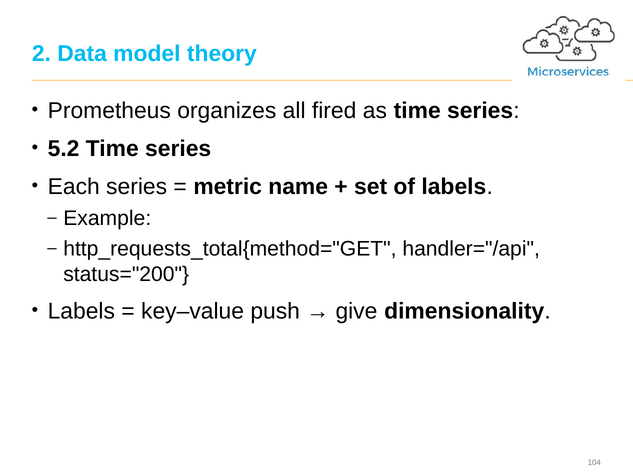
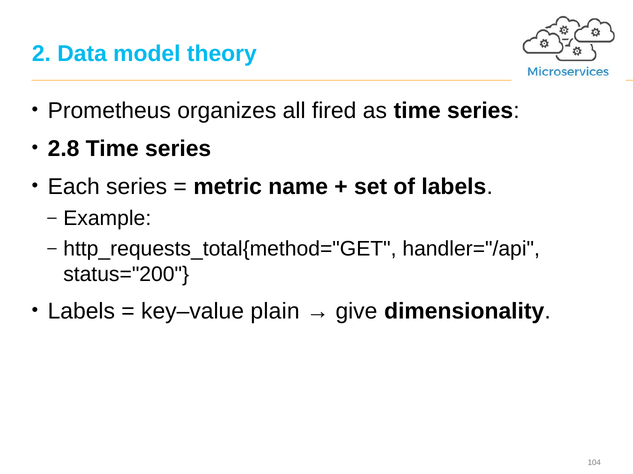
5.2: 5.2 -> 2.8 (64, 149)
push: push -> plain (275, 312)
